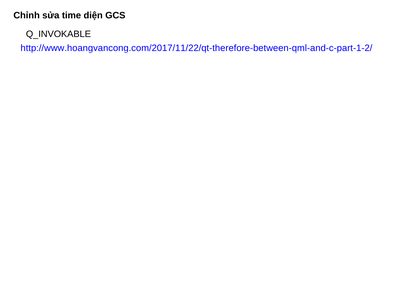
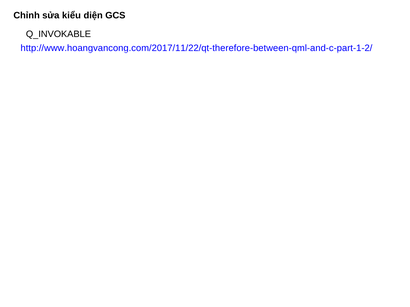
time: time -> kiểu (71, 15)
